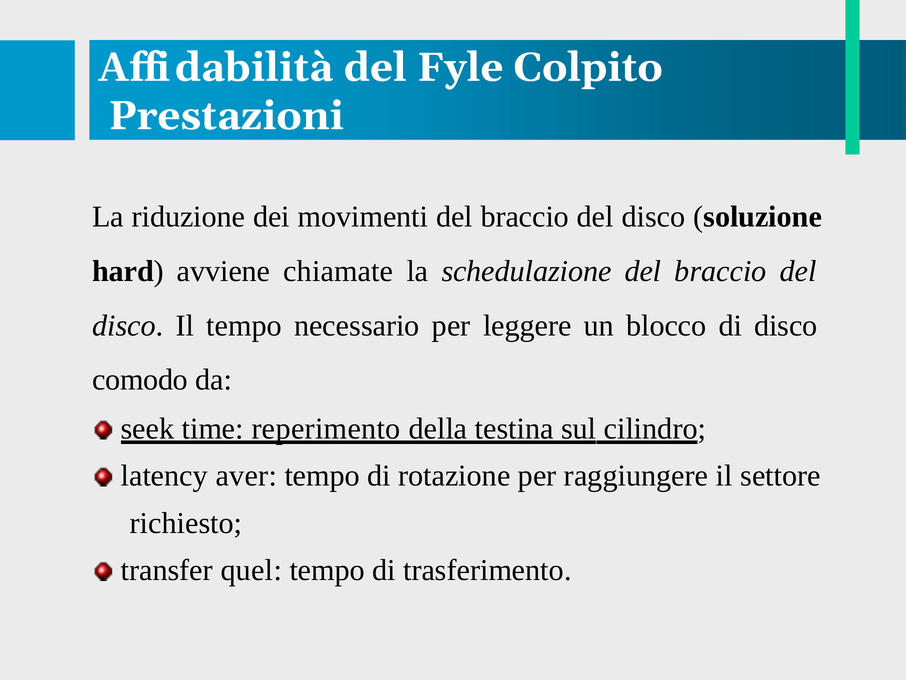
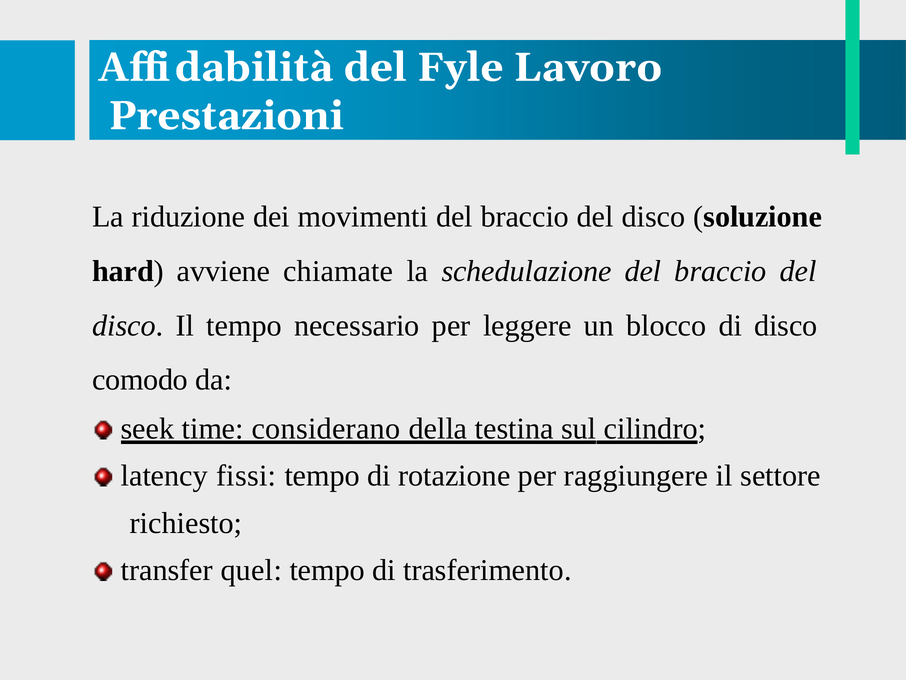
Colpito: Colpito -> Lavoro (588, 67)
reperimento: reperimento -> considerano (326, 429)
aver: aver -> fissi (246, 476)
